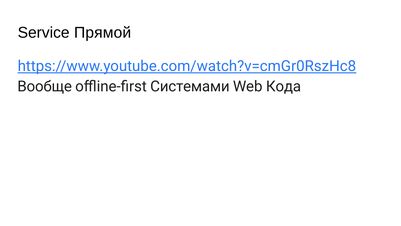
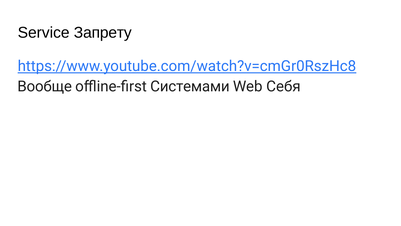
Прямой: Прямой -> Запрету (103, 32)
Кода: Кода -> Себя (283, 86)
